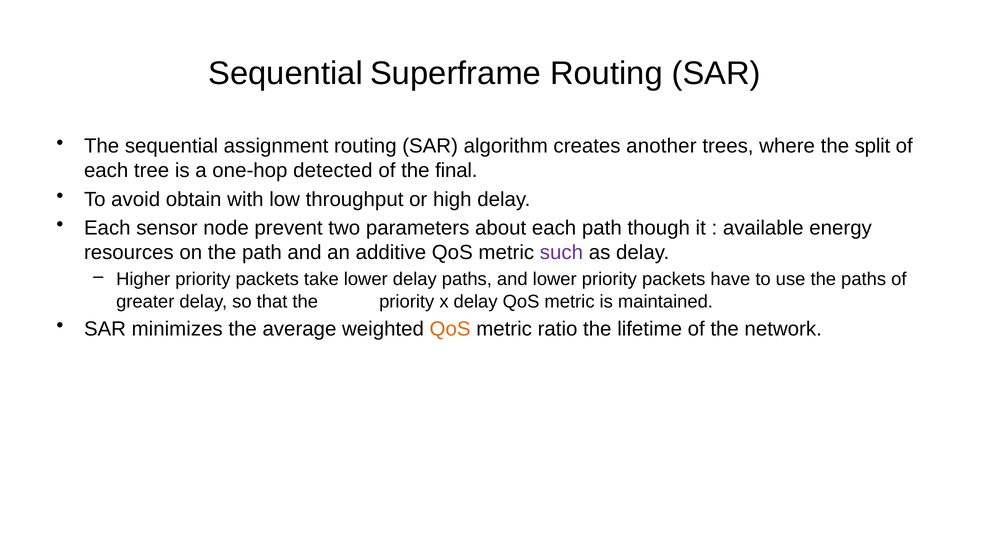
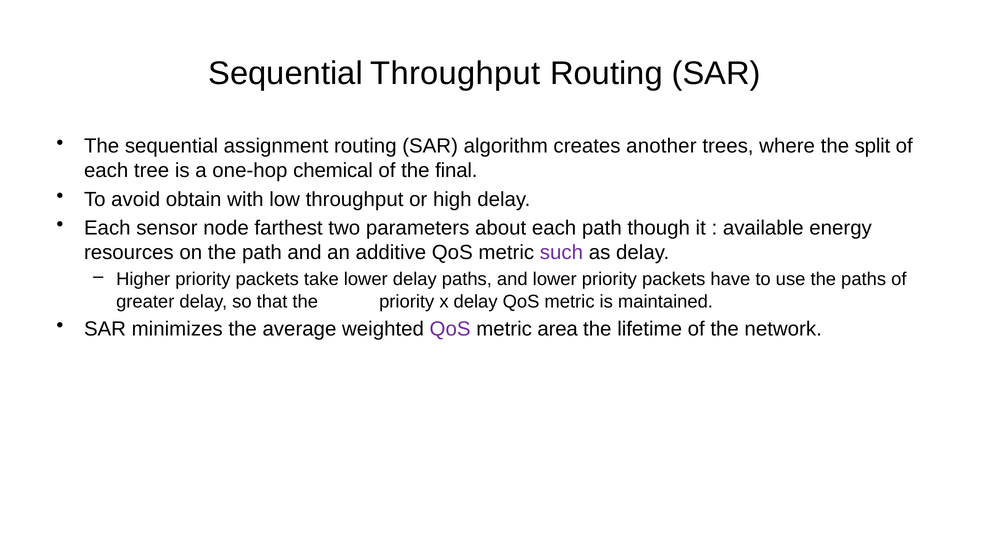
Sequential Superframe: Superframe -> Throughput (455, 74)
detected: detected -> chemical (333, 171)
prevent: prevent -> farthest (289, 228)
QoS colour: orange -> purple (450, 329)
ratio: ratio -> area (558, 329)
